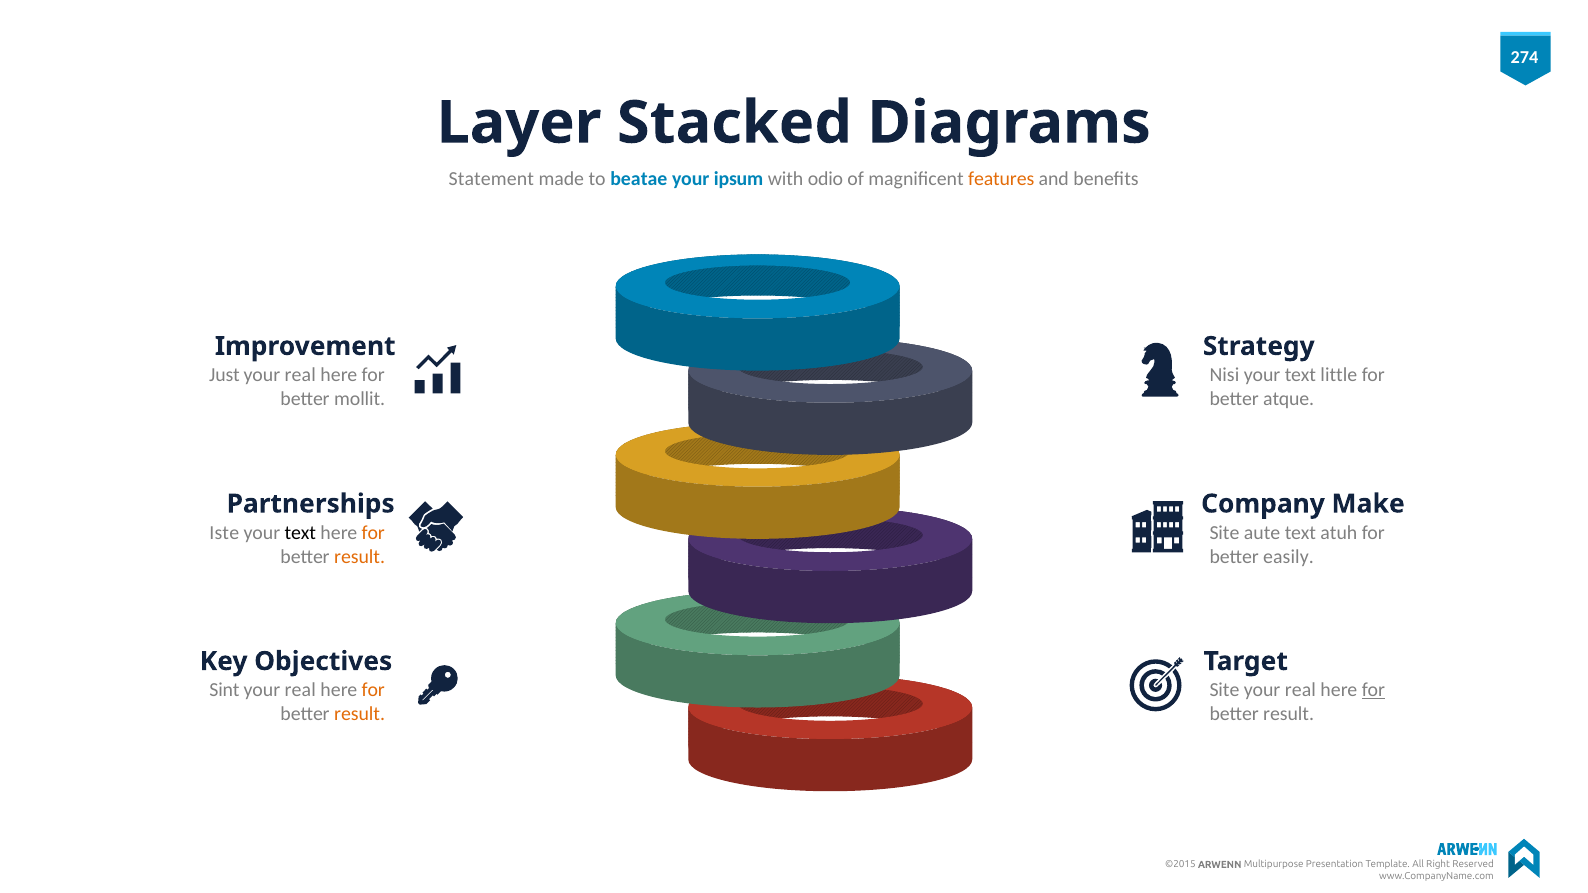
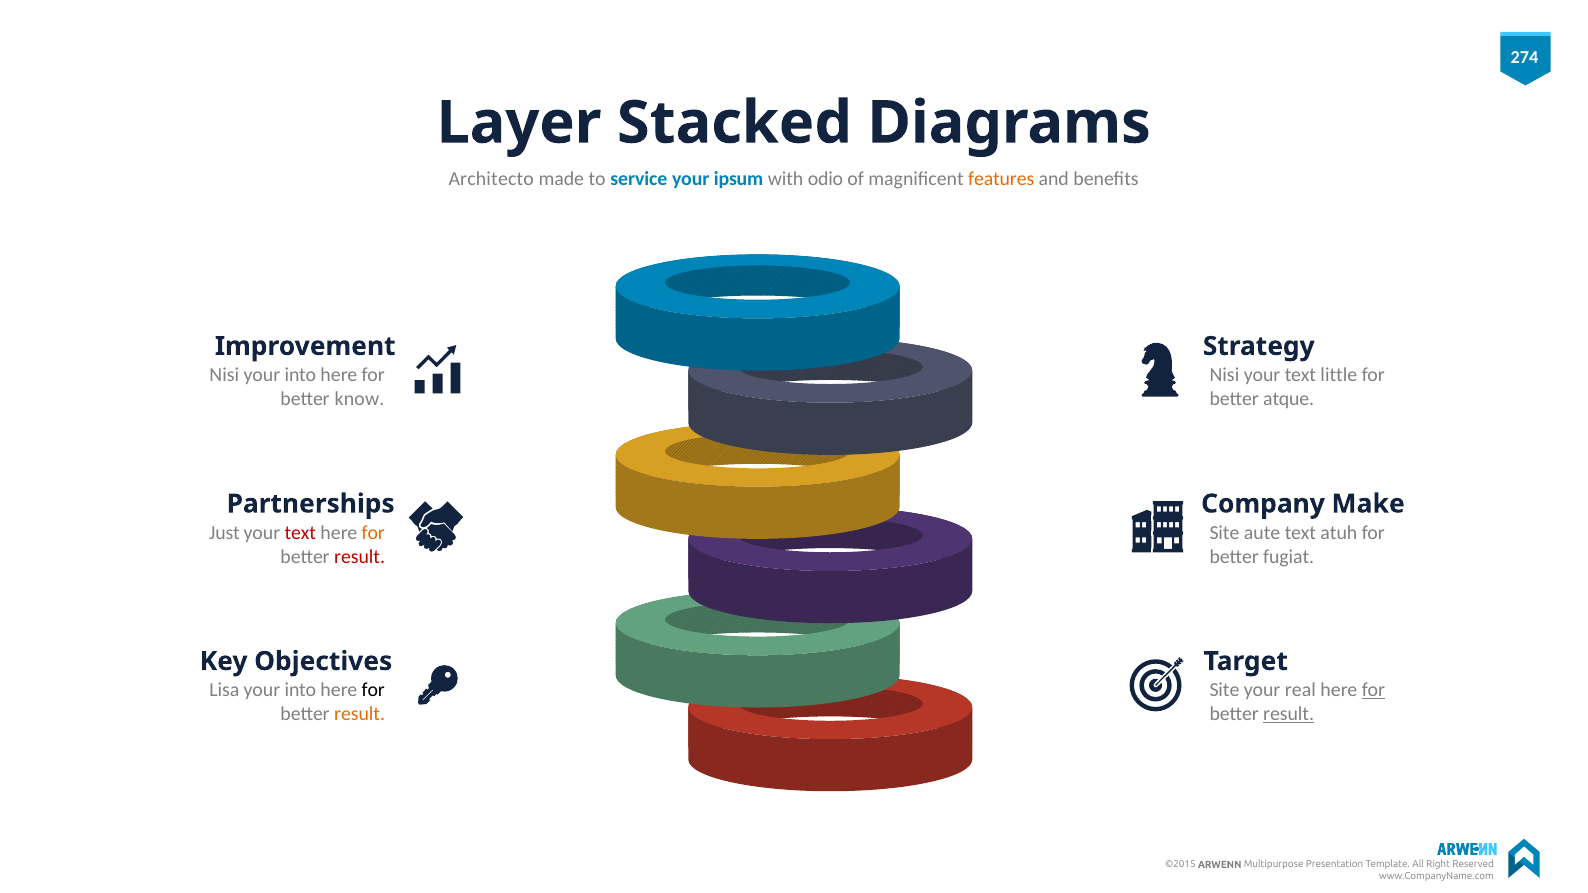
Statement: Statement -> Architecto (491, 179)
beatae: beatae -> service (639, 179)
Just: Just -> Nisi (224, 375)
real: real -> into (300, 375)
mollit: mollit -> know (359, 399)
Iste: Iste -> Just (224, 533)
text colour: black -> red (300, 533)
result colour: orange -> red (360, 557)
easily: easily -> fugiat (1289, 557)
Sint: Sint -> Lisa (224, 691)
real: real -> into (300, 691)
for colour: orange -> black (373, 691)
result underline: none -> present (1289, 714)
